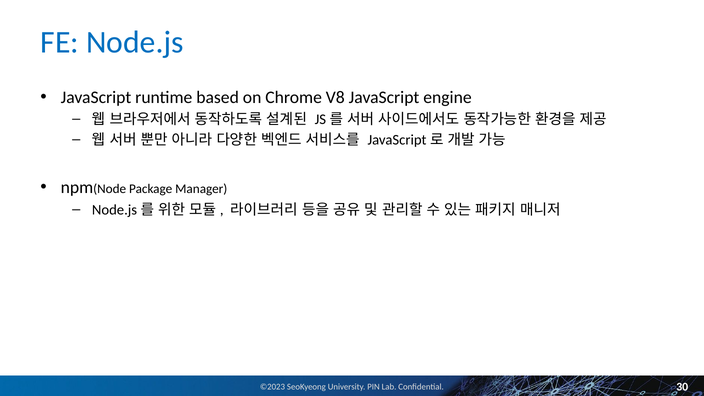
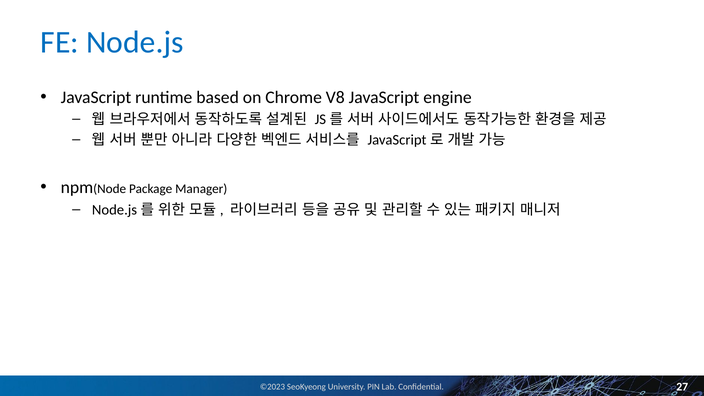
30: 30 -> 27 (682, 387)
